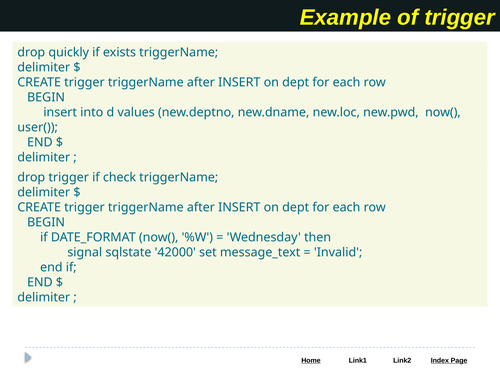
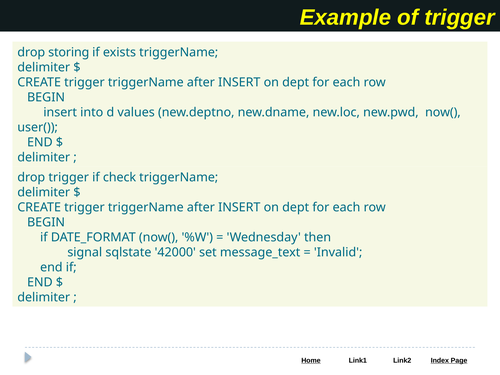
quickly: quickly -> storing (69, 52)
